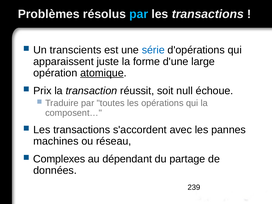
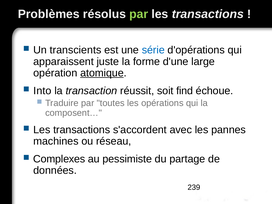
par colour: light blue -> light green (139, 14)
Prix: Prix -> Into (42, 91)
null: null -> find (185, 91)
dépendant: dépendant -> pessimiste (127, 159)
